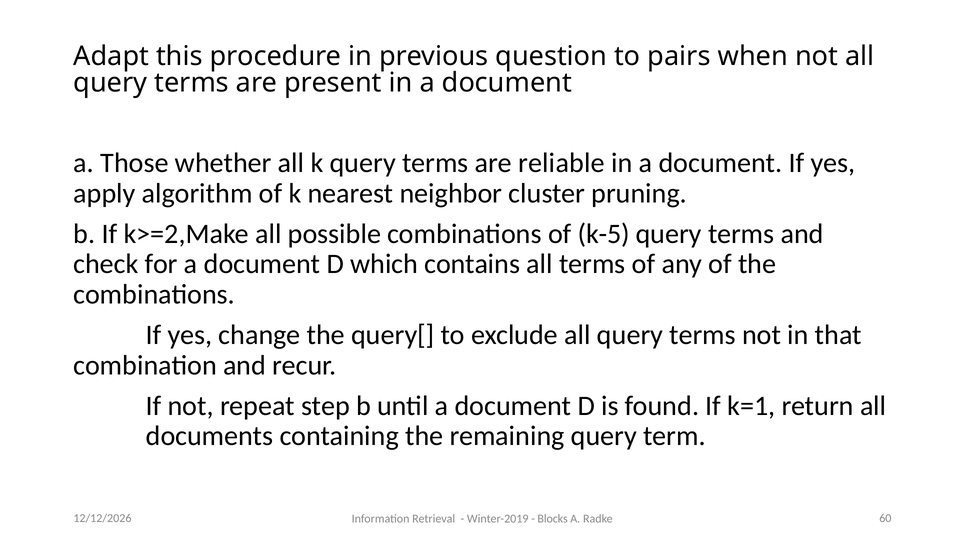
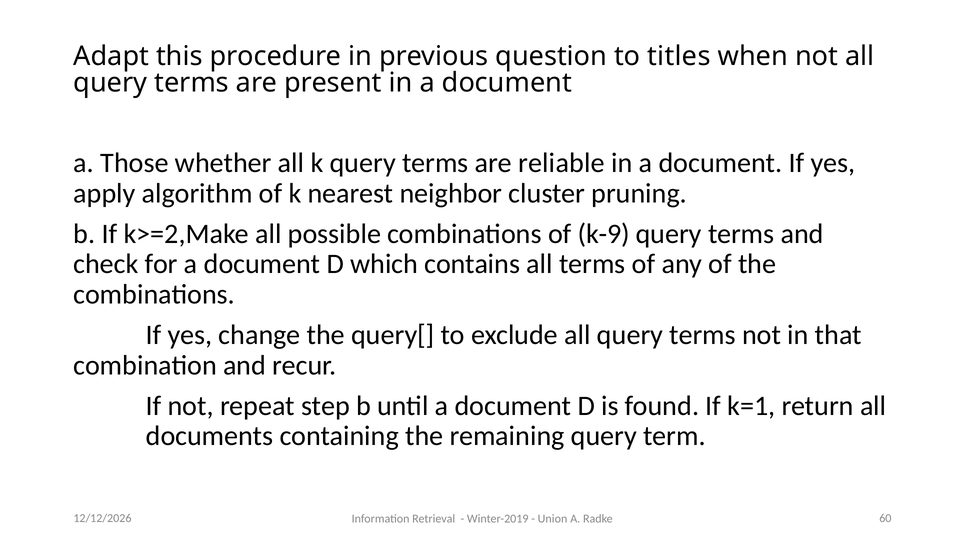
pairs: pairs -> titles (679, 56)
k-5: k-5 -> k-9 (604, 234)
Blocks: Blocks -> Union (553, 518)
